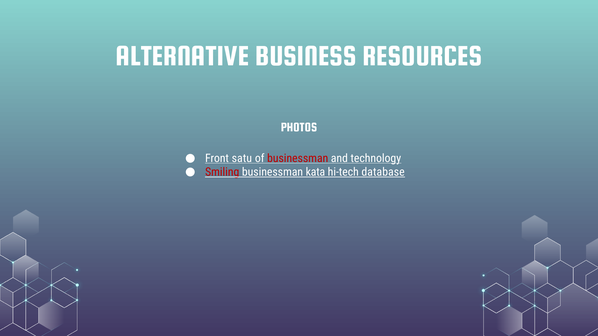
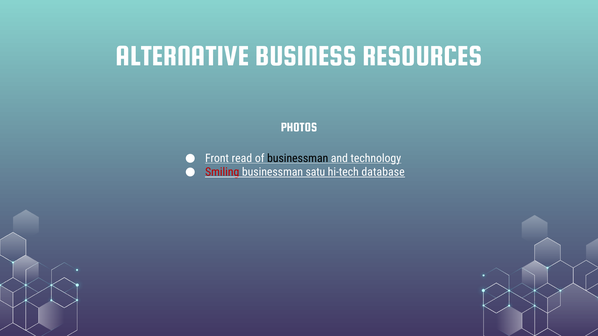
satu: satu -> read (242, 158)
businessman colour: red -> black (298, 158)
kata: kata -> satu (315, 172)
